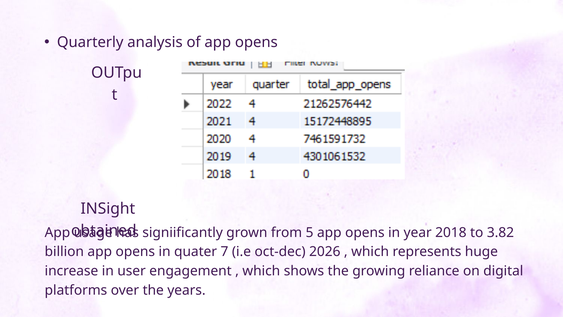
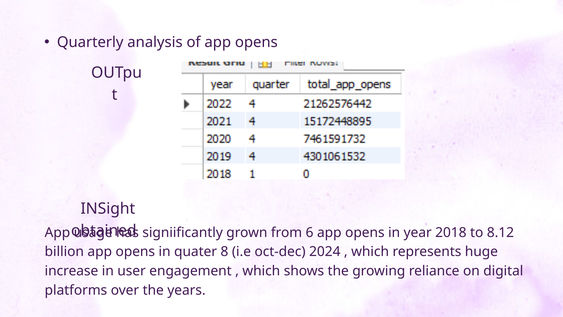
5: 5 -> 6 (310, 232)
3.82: 3.82 -> 8.12 (500, 232)
7: 7 -> 8 (224, 252)
2026: 2026 -> 2024 (325, 252)
